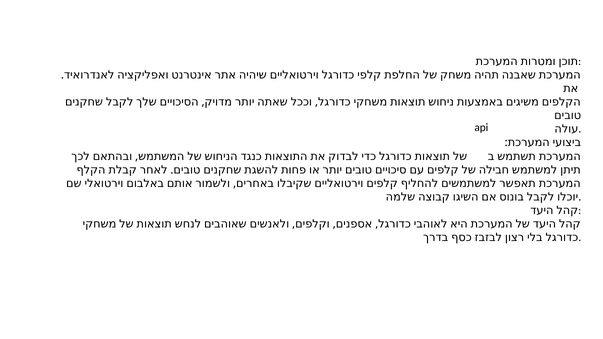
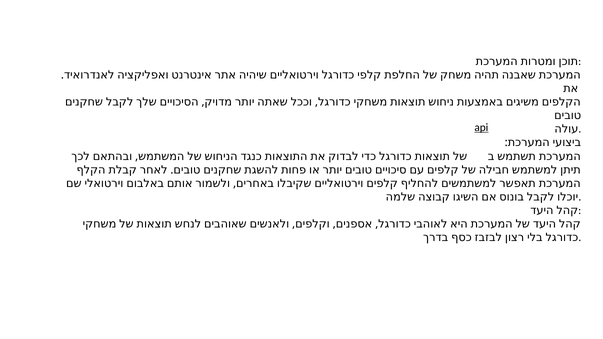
api underline: none -> present (481, 128)
